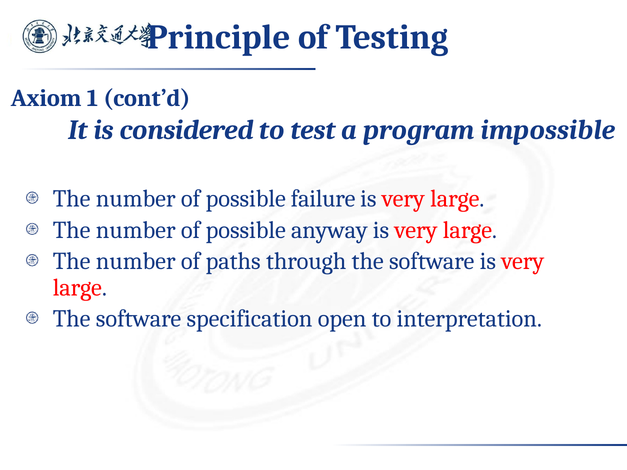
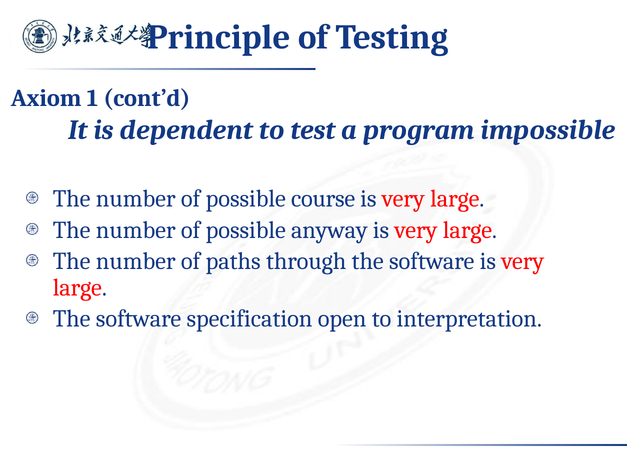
considered: considered -> dependent (187, 130)
failure: failure -> course (323, 199)
